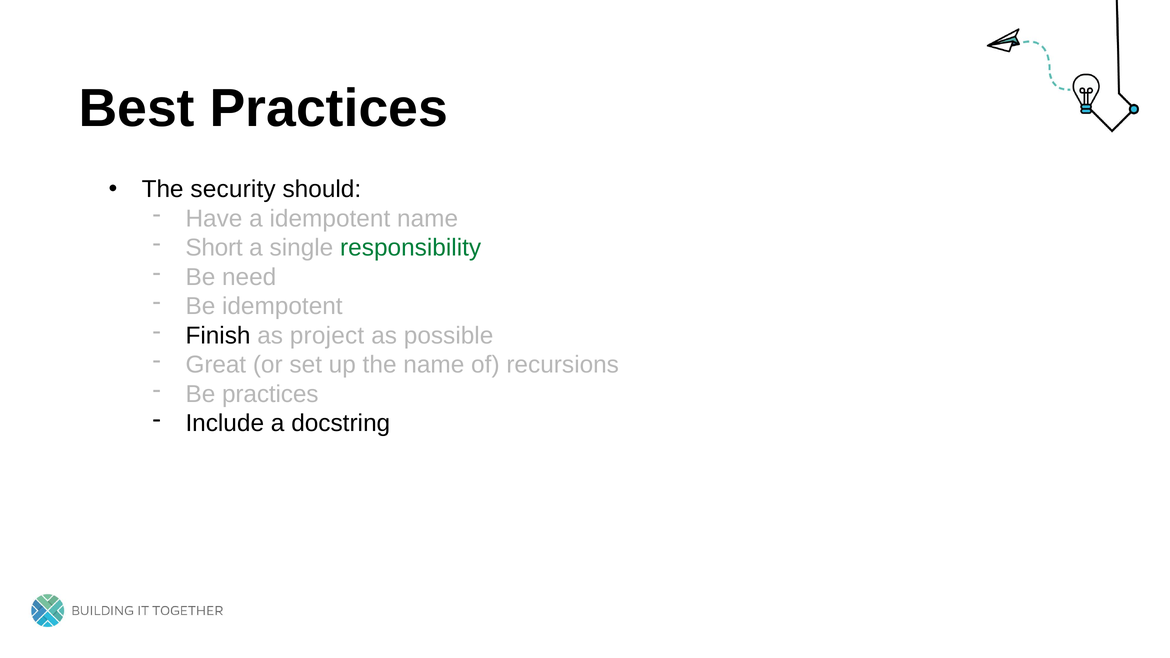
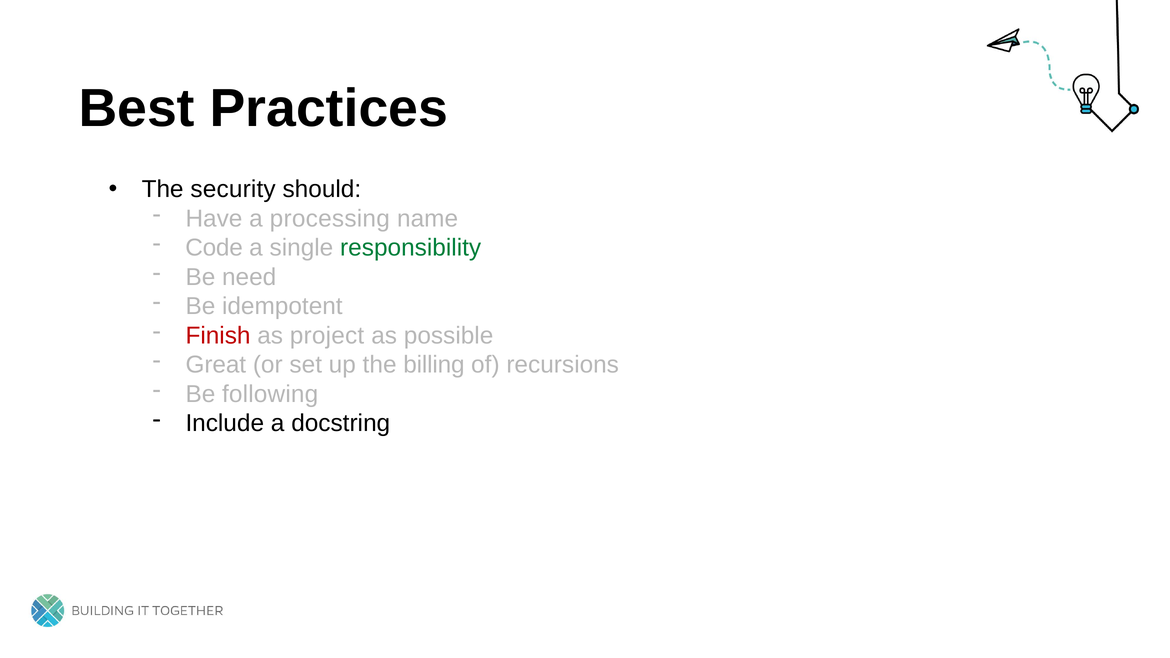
a idempotent: idempotent -> processing (330, 219)
Short: Short -> Code (214, 248)
Finish colour: black -> red (218, 336)
the name: name -> billing (434, 365)
Be practices: practices -> following (270, 394)
